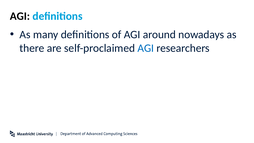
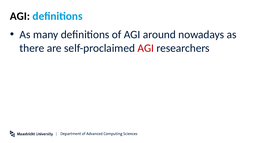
AGI colour: blue -> red (146, 48)
